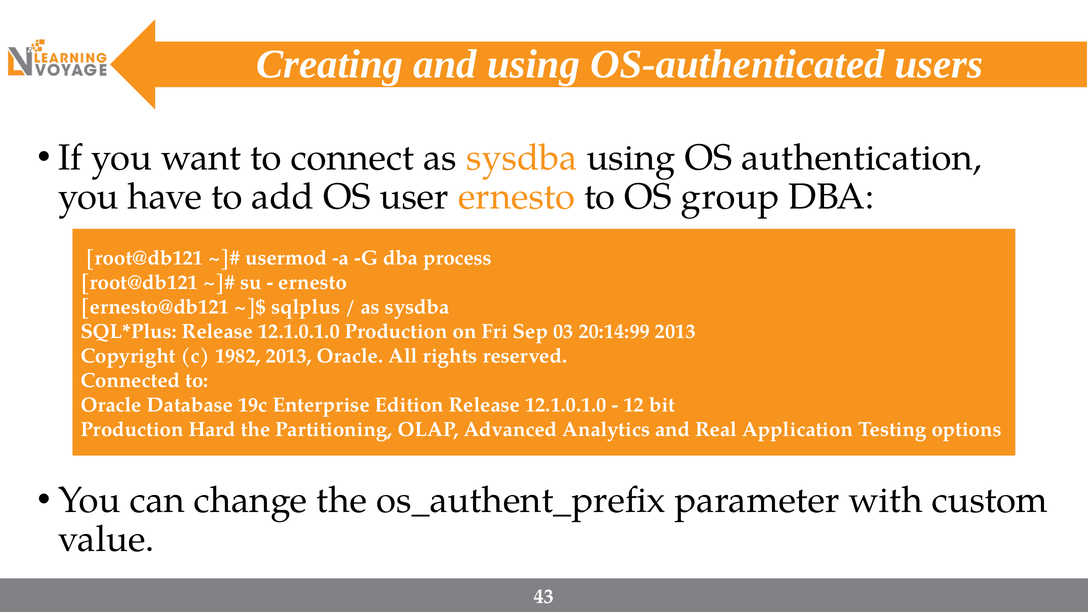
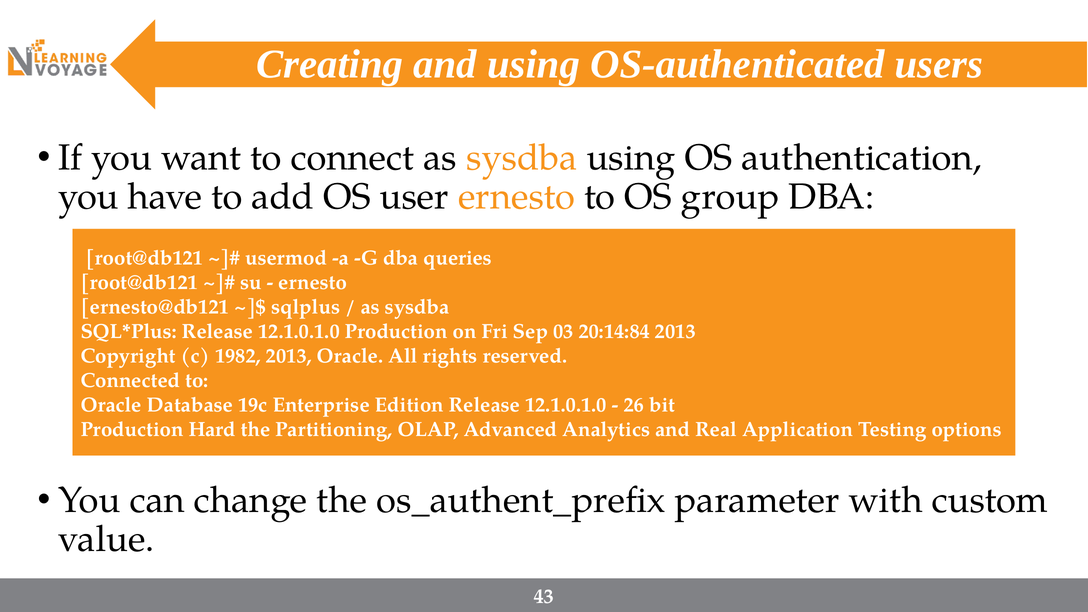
process: process -> queries (458, 258)
20:14:99: 20:14:99 -> 20:14:84 (614, 331)
12: 12 -> 26 (634, 405)
